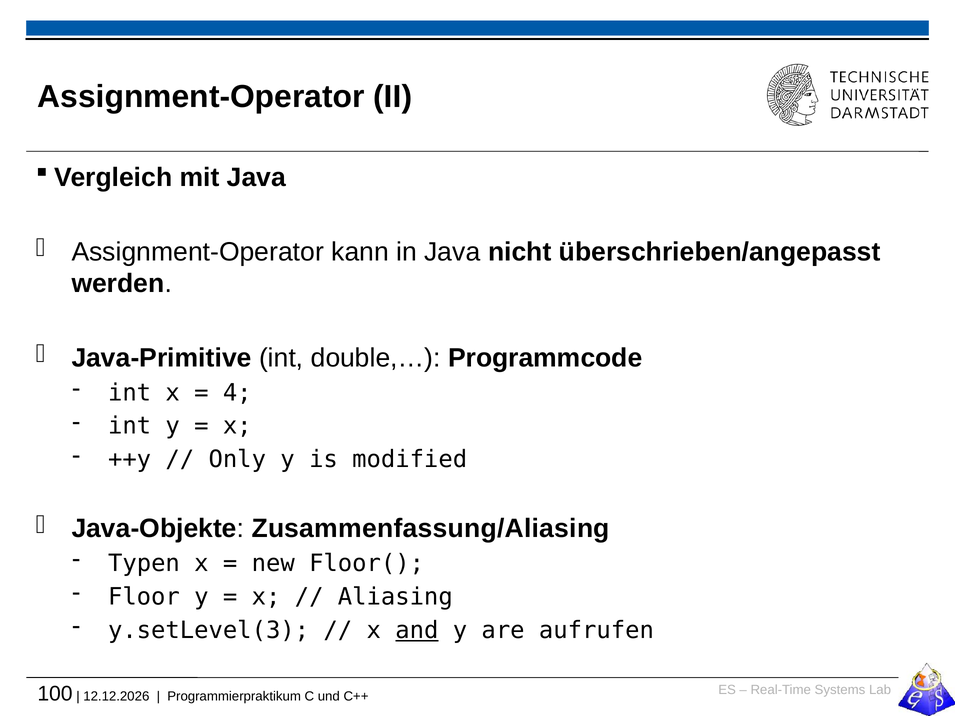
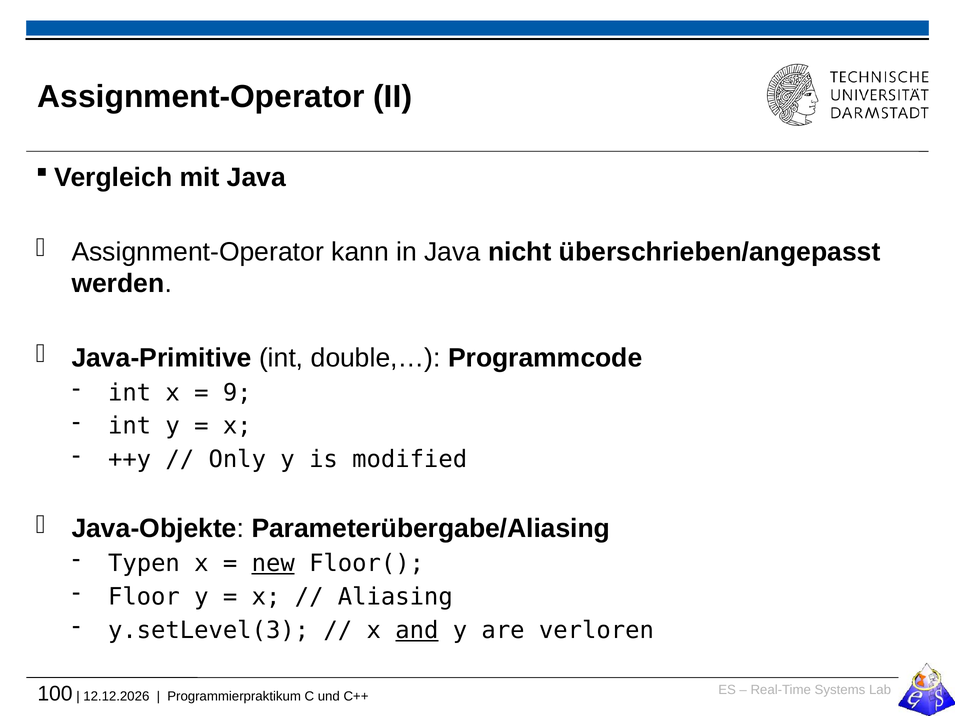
4: 4 -> 9 (237, 393)
Zusammenfassung/Aliasing: Zusammenfassung/Aliasing -> Parameterübergabe/Aliasing (431, 529)
new underline: none -> present (273, 564)
aufrufen: aufrufen -> verloren (596, 631)
